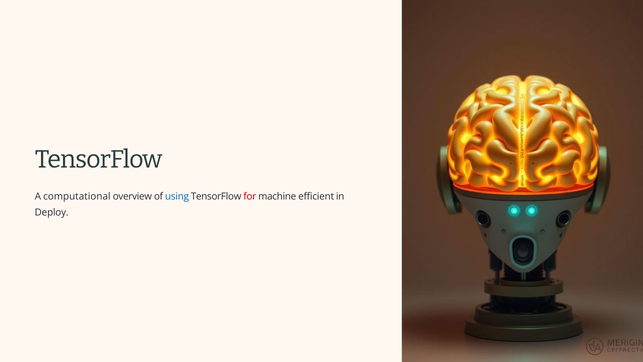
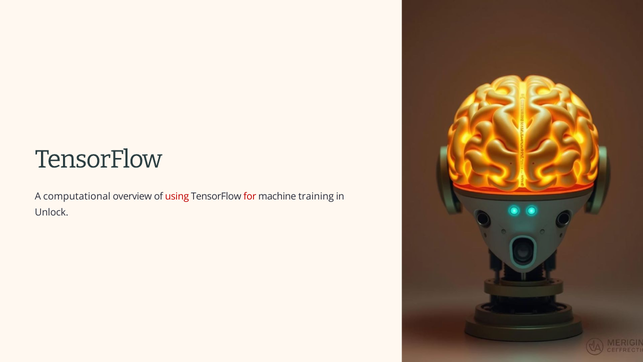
using colour: blue -> red (177, 196)
efficient: efficient -> training (316, 196)
Deploy: Deploy -> Unlock (52, 212)
